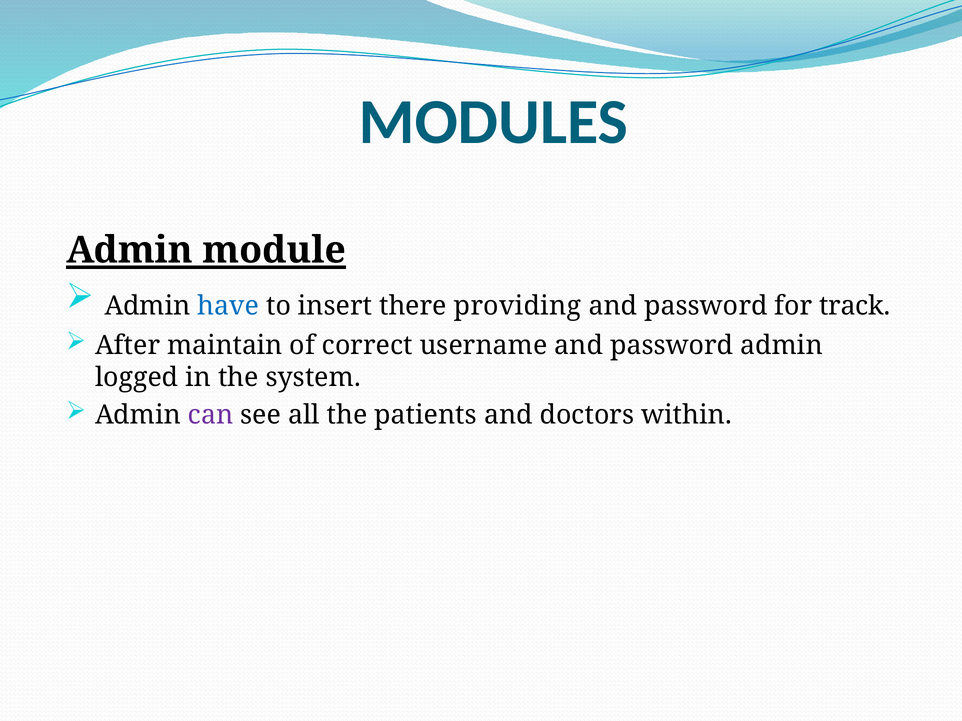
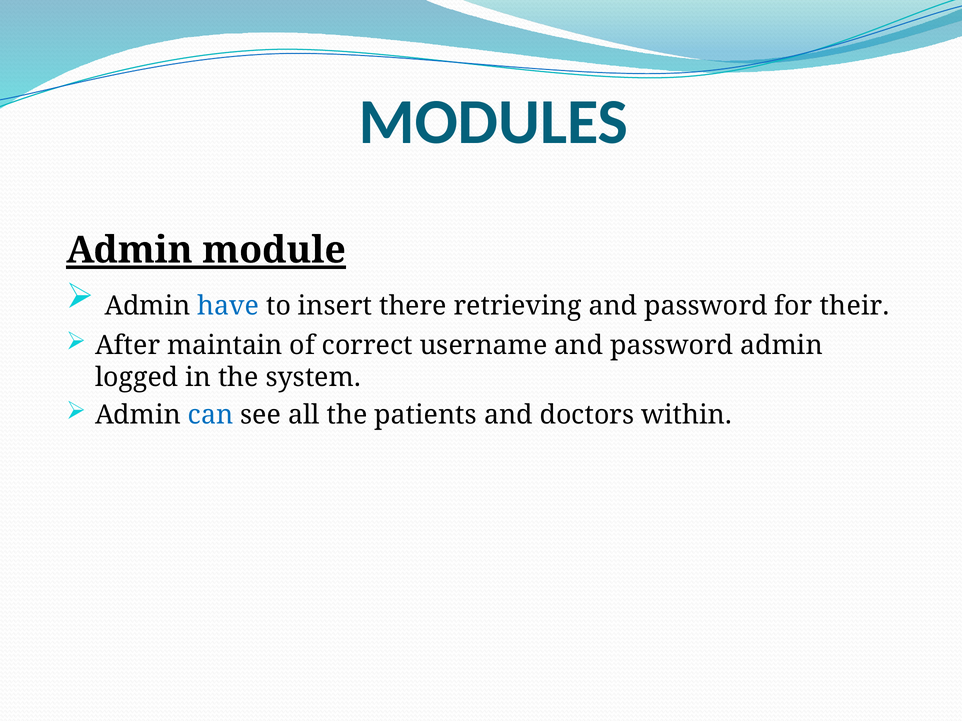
providing: providing -> retrieving (518, 306)
track: track -> their (855, 306)
can colour: purple -> blue (211, 415)
